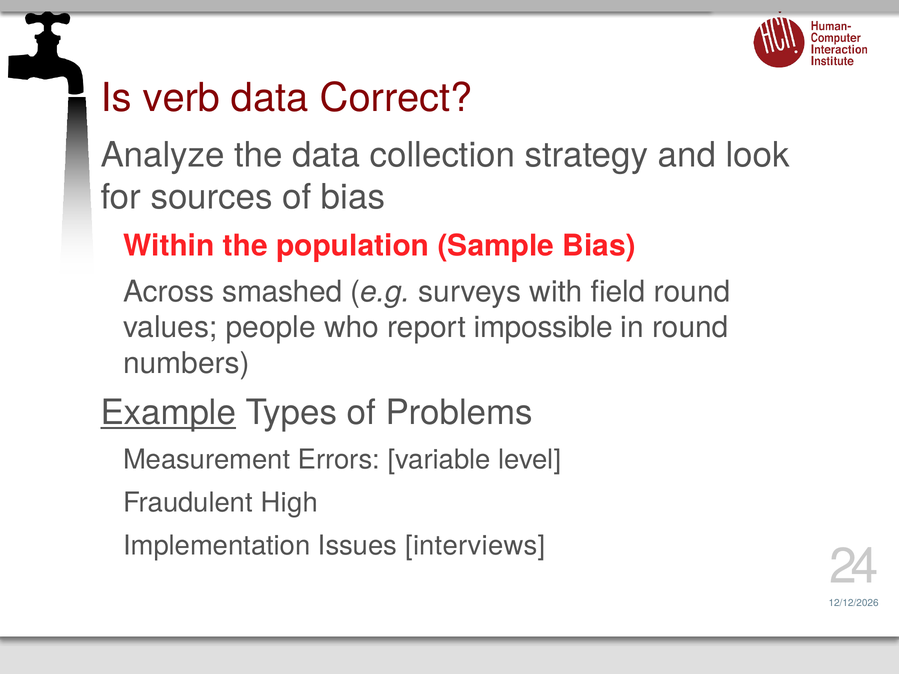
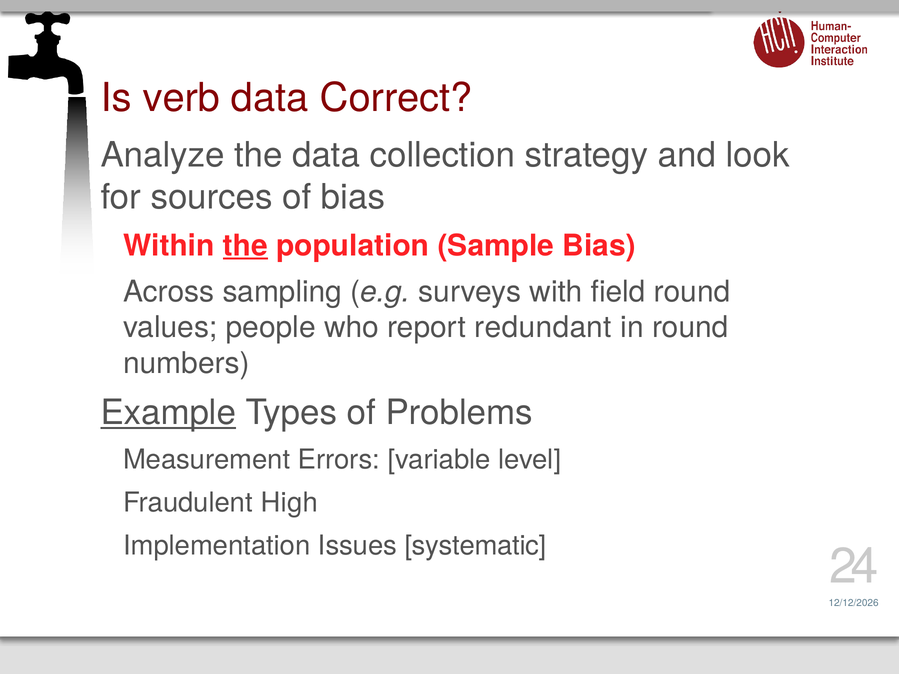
the underline: none -> present (245, 246)
smashed: smashed -> sampling (282, 292)
impossible: impossible -> redundant (543, 328)
interviews: interviews -> systematic (476, 546)
